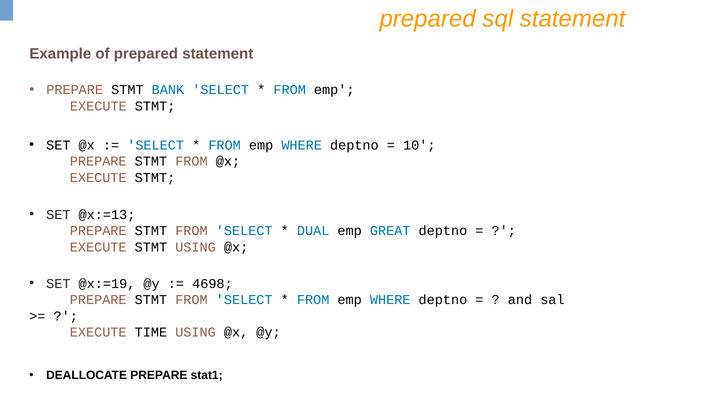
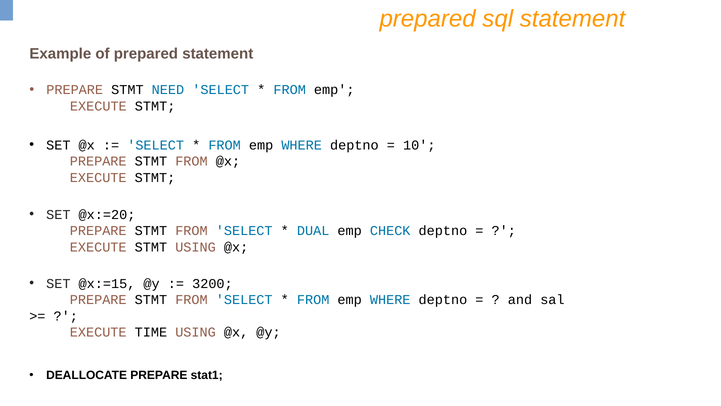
BANK: BANK -> NEED (168, 90)
@x:=13: @x:=13 -> @x:=20 (107, 214)
GREAT: GREAT -> CHECK (390, 231)
@x:=19: @x:=19 -> @x:=15 (107, 283)
4698: 4698 -> 3200 (212, 283)
